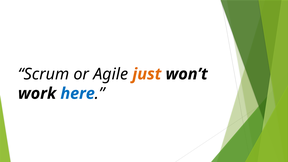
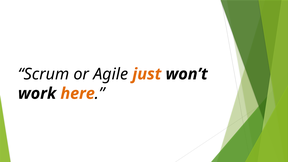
here colour: blue -> orange (78, 94)
